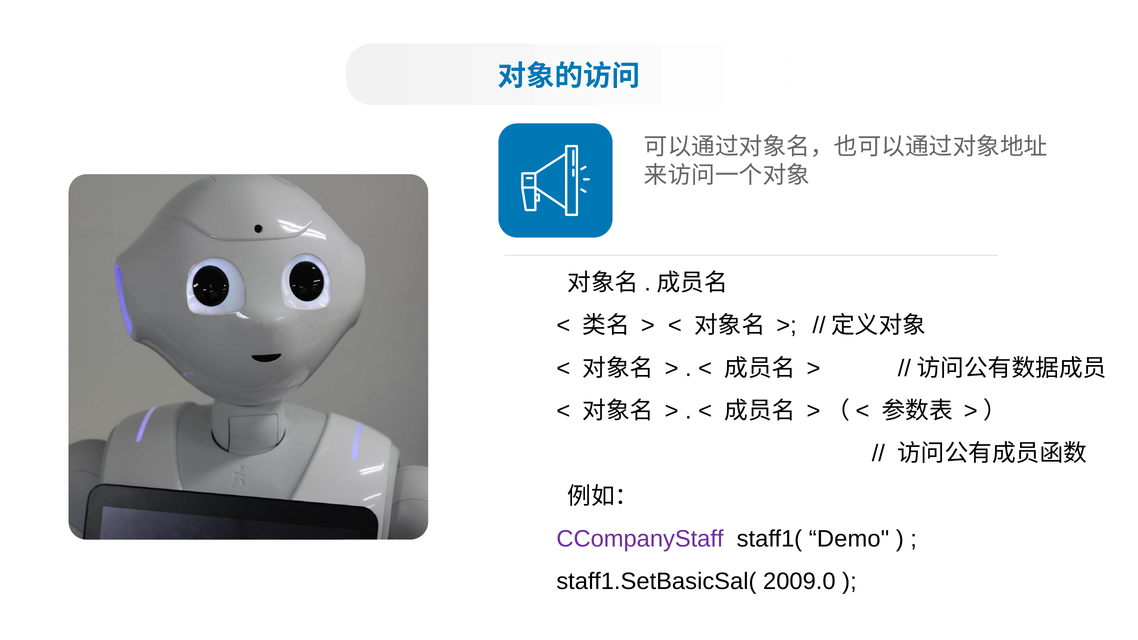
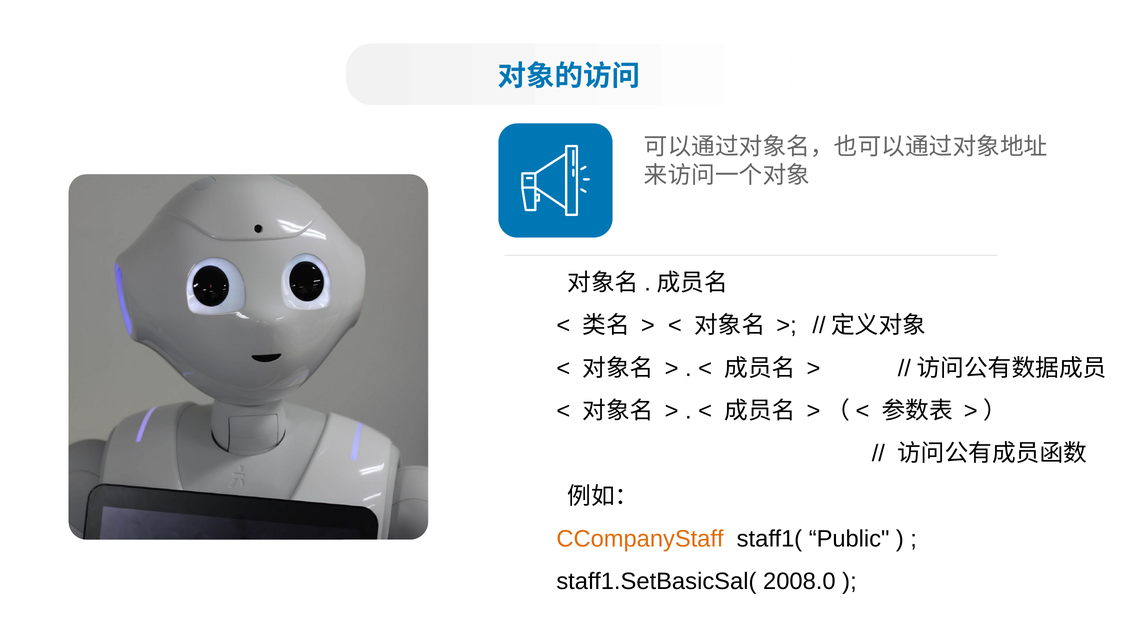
CCompanyStaff colour: purple -> orange (640, 539)
Demo: Demo -> Public (849, 539)
2009.0: 2009.0 -> 2008.0 (799, 582)
